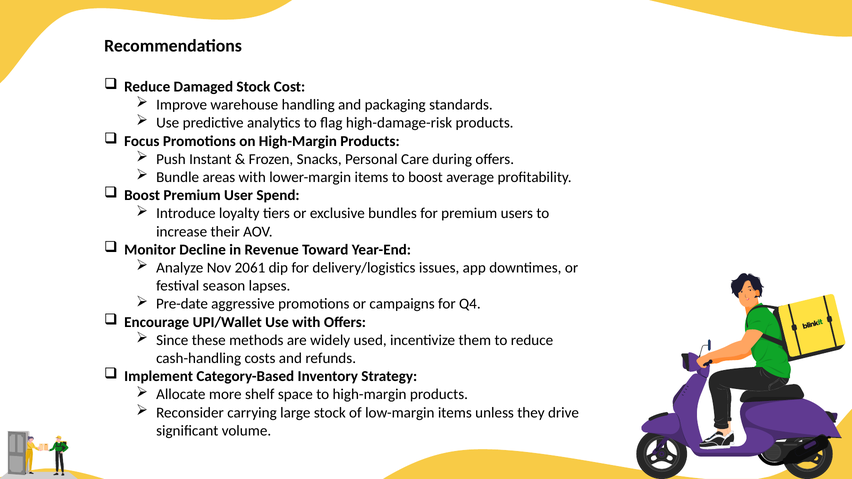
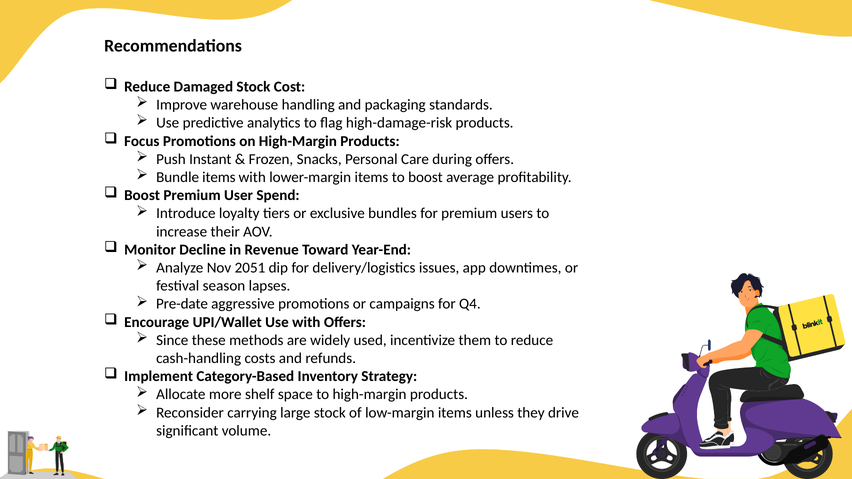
Bundle areas: areas -> items (219, 177)
2061: 2061 -> 2051 (250, 268)
